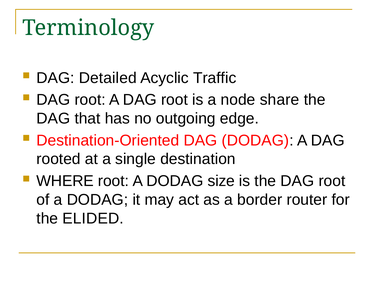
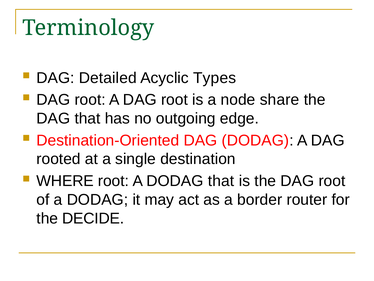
Traffic: Traffic -> Types (215, 78)
DODAG size: size -> that (221, 181)
ELIDED: ELIDED -> DECIDE (93, 218)
